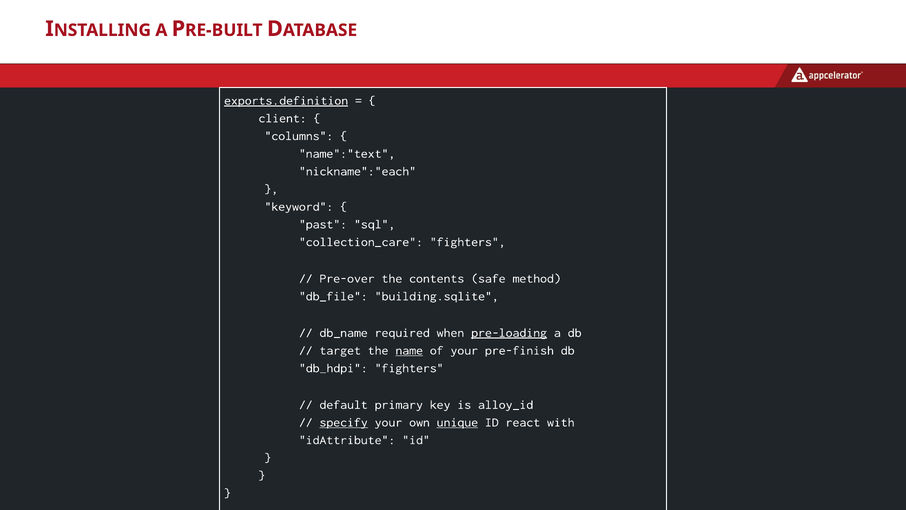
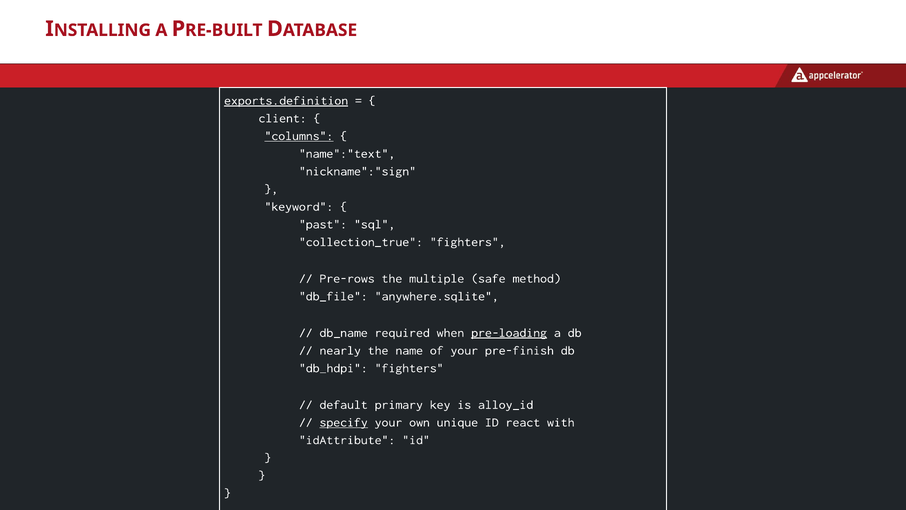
columns underline: none -> present (299, 136)
nickname":"each: nickname":"each -> nickname":"sign (357, 171)
collection_care: collection_care -> collection_true (361, 242)
Pre-over: Pre-over -> Pre-rows (347, 278)
contents: contents -> multiple (437, 278)
building.sqlite: building.sqlite -> anywhere.sqlite (437, 296)
target: target -> nearly (340, 350)
name underline: present -> none (409, 350)
unique underline: present -> none (457, 422)
